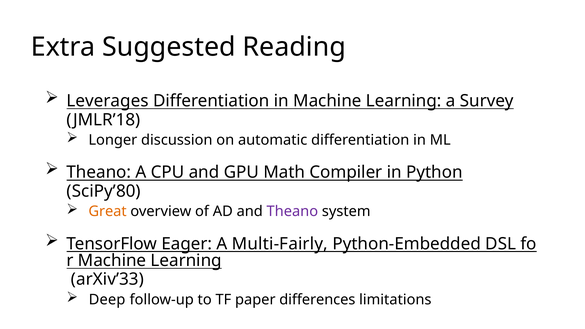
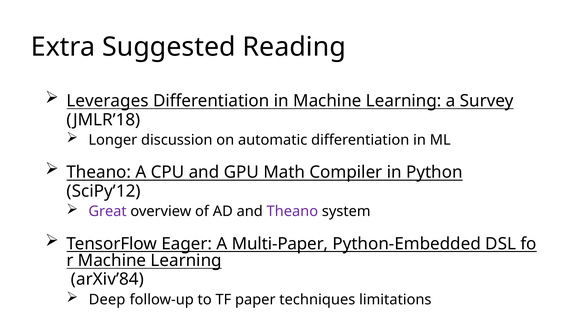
SciPy’80: SciPy’80 -> SciPy’12 (104, 191)
Great colour: orange -> purple (108, 211)
Multi-Fairly: Multi-Fairly -> Multi-Paper (280, 244)
arXiv’33: arXiv’33 -> arXiv’84 (107, 279)
differences: differences -> techniques (317, 300)
